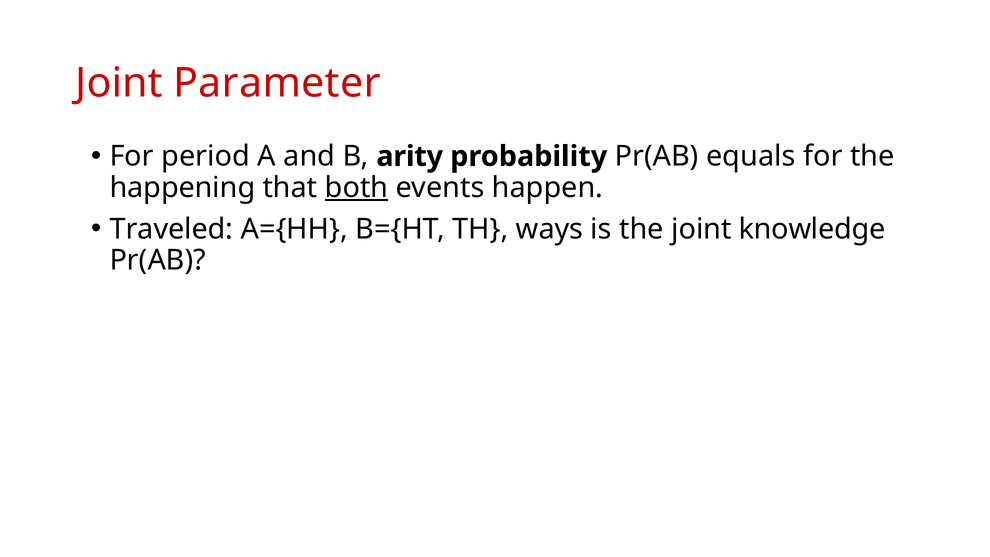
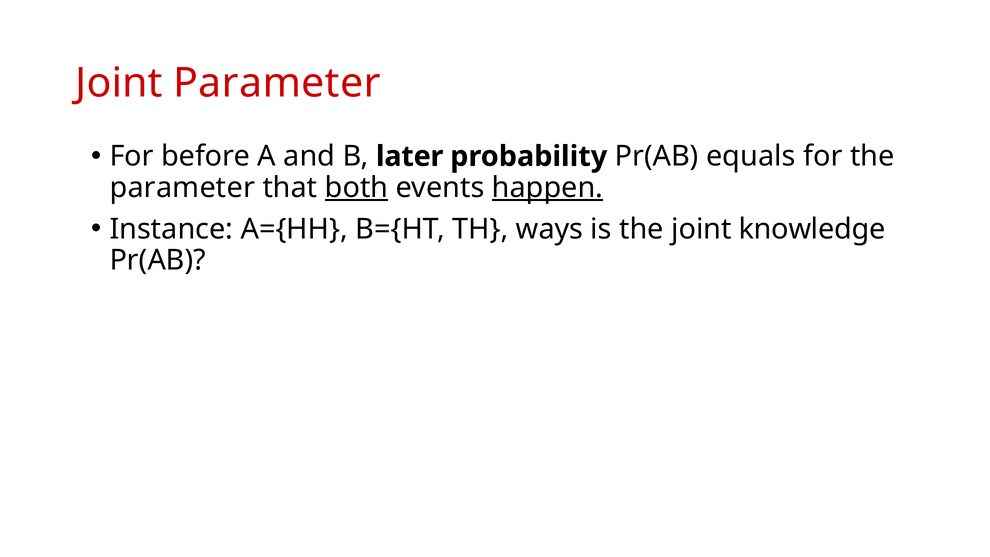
period: period -> before (206, 156)
arity: arity -> later (410, 156)
happening: happening -> parameter (182, 187)
happen underline: none -> present (547, 187)
Traveled: Traveled -> Instance (171, 229)
